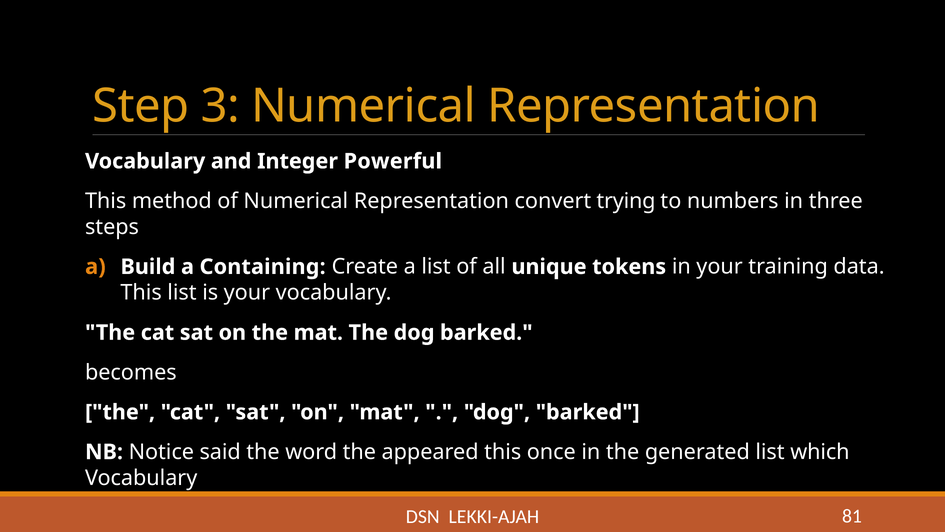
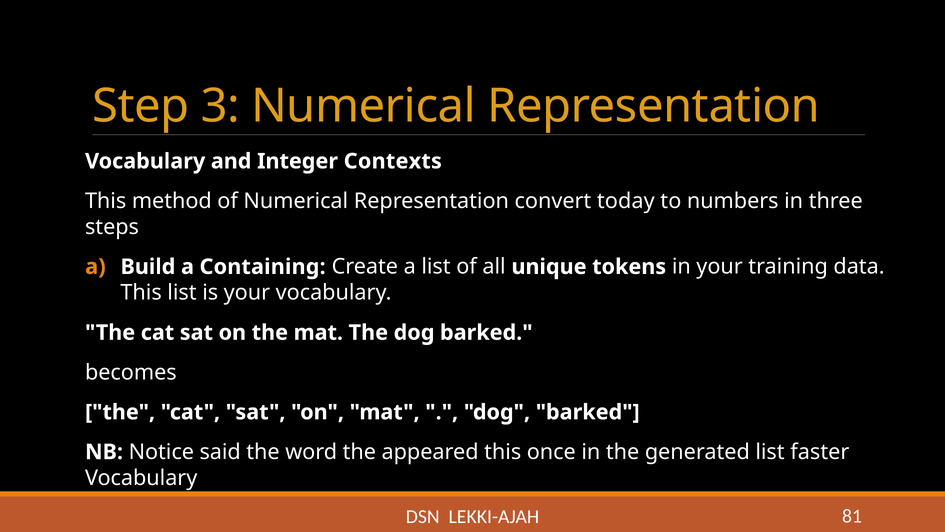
Powerful: Powerful -> Contexts (393, 161)
trying: trying -> today (626, 201)
which: which -> faster (820, 452)
